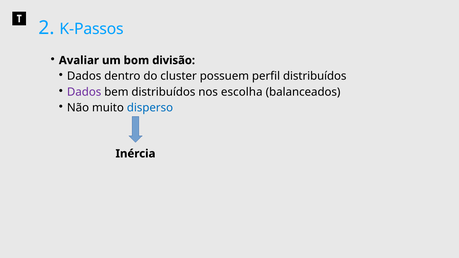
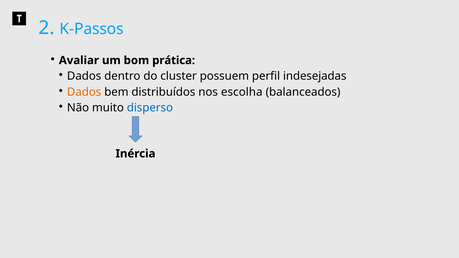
divisão: divisão -> prática (174, 60)
perfil distribuídos: distribuídos -> indesejadas (315, 76)
Dados colour: purple -> orange (84, 92)
